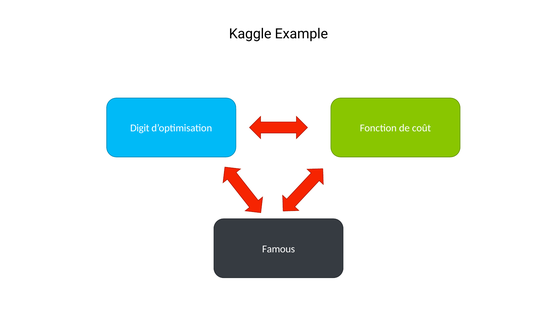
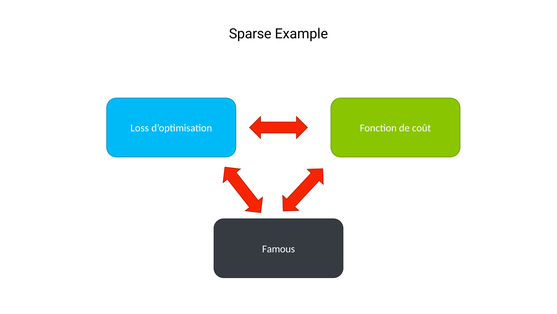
Kaggle: Kaggle -> Sparse (250, 34)
Digit: Digit -> Loss (140, 128)
